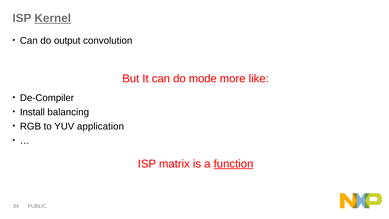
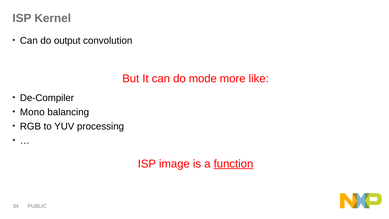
Kernel underline: present -> none (53, 18)
Install: Install -> Mono (32, 112)
application: application -> processing (101, 126)
matrix: matrix -> image (174, 164)
